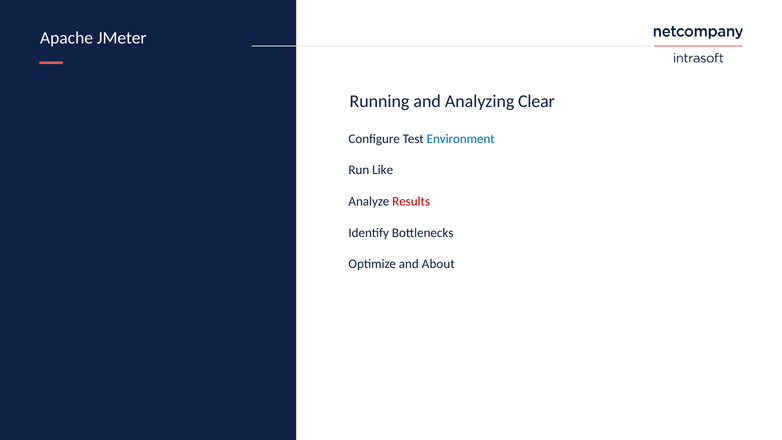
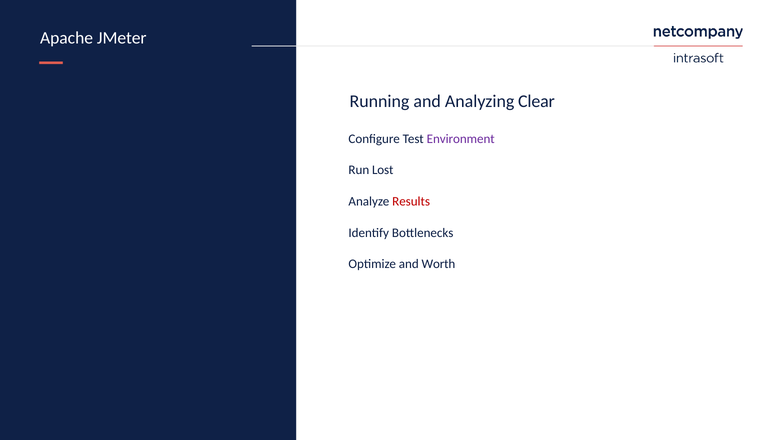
Environment colour: blue -> purple (461, 139)
Like: Like -> Lost (383, 170)
About: About -> Worth (438, 264)
